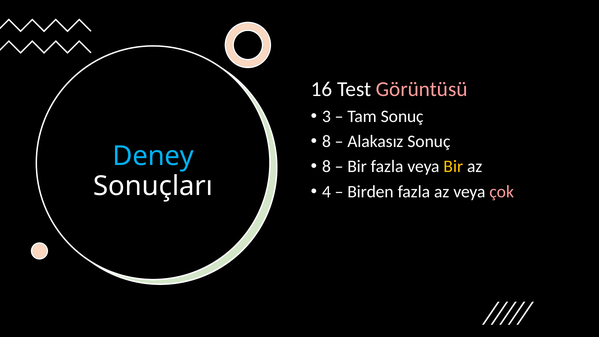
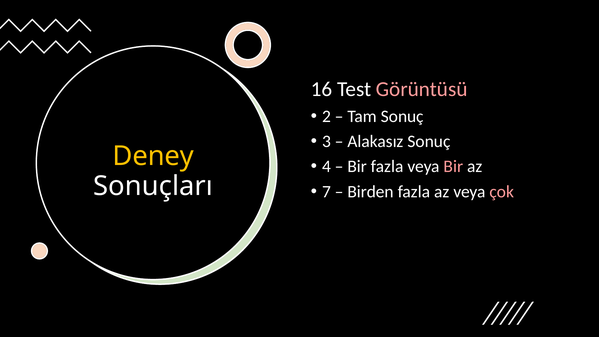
3: 3 -> 2 (326, 116)
8: 8 -> 3 (326, 141)
Deney colour: light blue -> yellow (153, 156)
8: 8 -> 4 (326, 166)
Bir colour: yellow -> pink (453, 166)
4: 4 -> 7 (326, 192)
